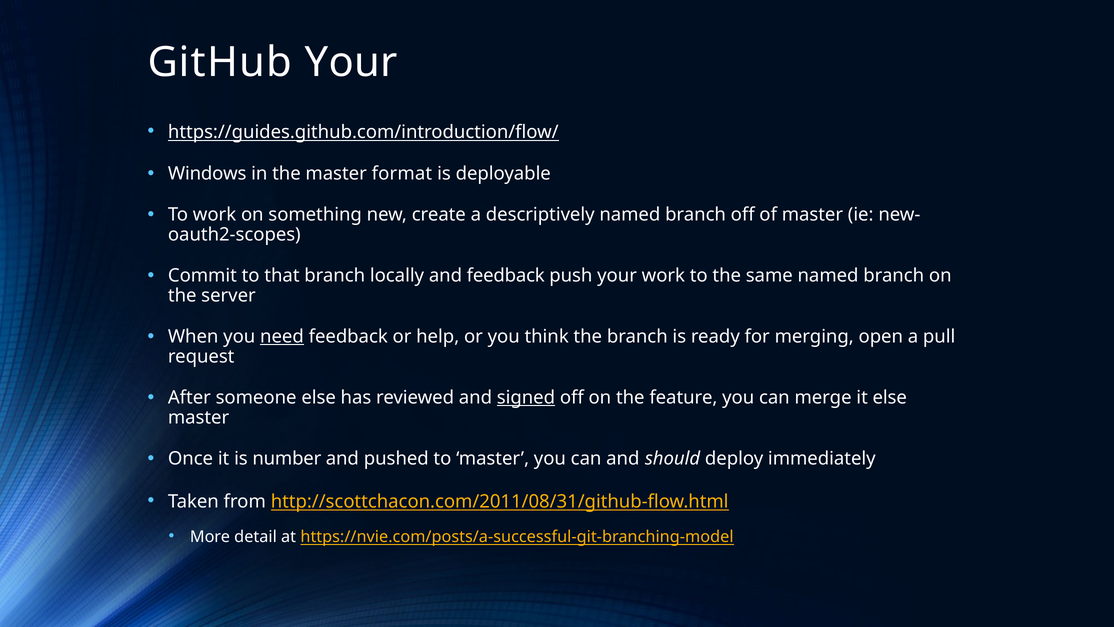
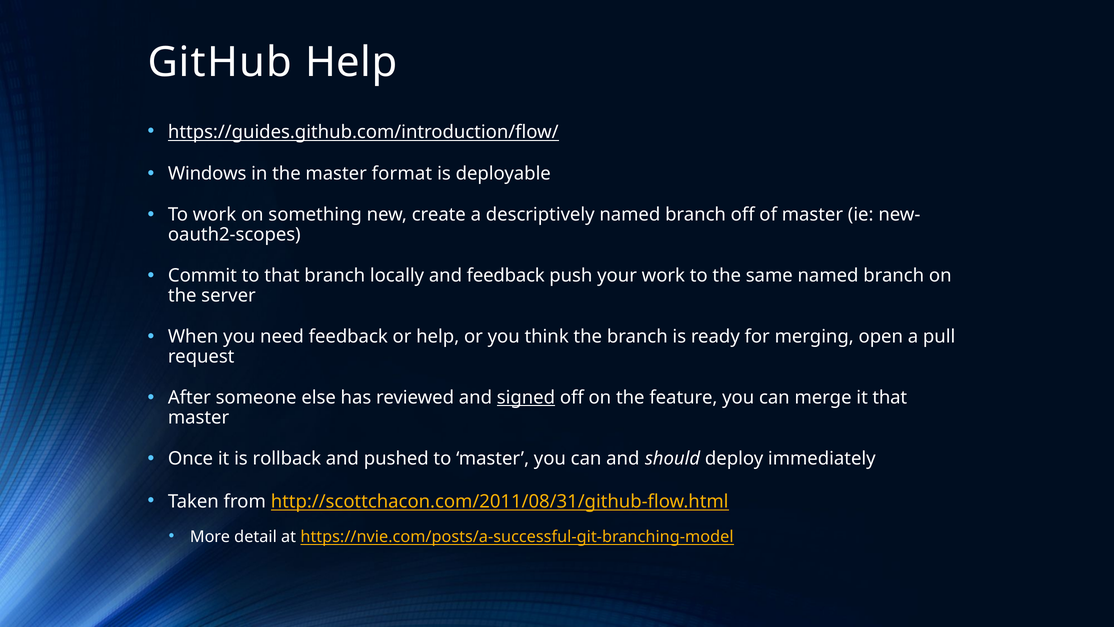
GitHub Your: Your -> Help (351, 63)
need underline: present -> none (282, 336)
it else: else -> that (890, 397)
number: number -> rollback (287, 458)
